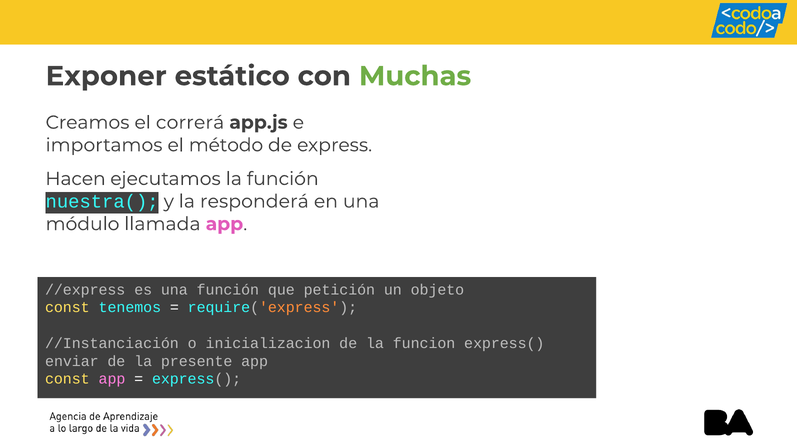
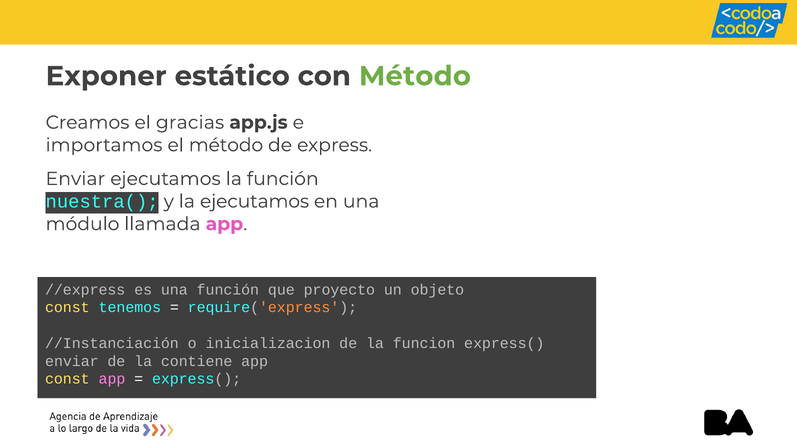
con Muchas: Muchas -> Método (415, 76)
correrá: correrá -> gracias (190, 123)
Hacen: Hacen -> Enviar (75, 179)
la responderá: responderá -> ejecutamos (255, 202)
petición: petición -> proyecto (339, 290)
presente: presente -> contiene (197, 361)
